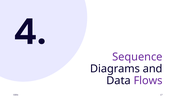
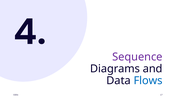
Flows colour: purple -> blue (148, 81)
